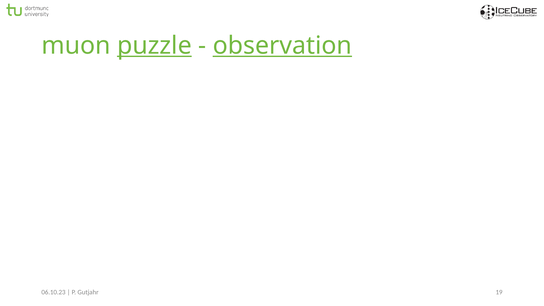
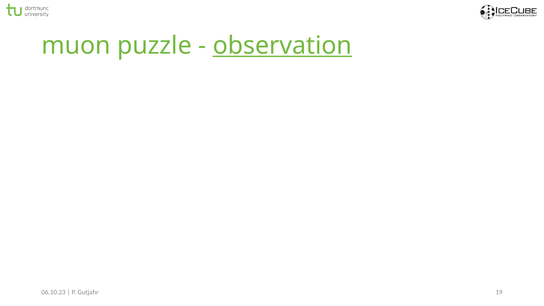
puzzle underline: present -> none (154, 46)
